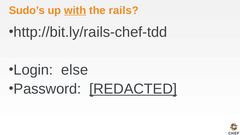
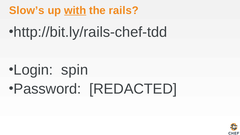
Sudo’s: Sudo’s -> Slow’s (27, 10)
else: else -> spin (75, 70)
REDACTED underline: present -> none (133, 89)
